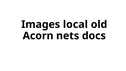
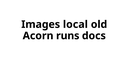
nets: nets -> runs (68, 36)
